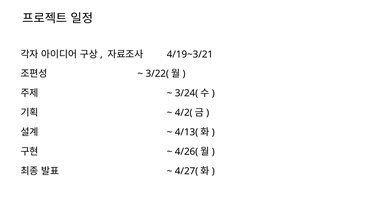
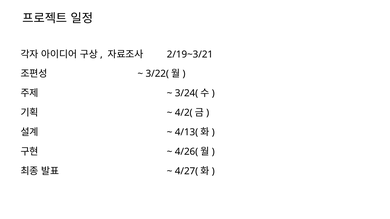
4/19~3/21: 4/19~3/21 -> 2/19~3/21 (190, 54)
